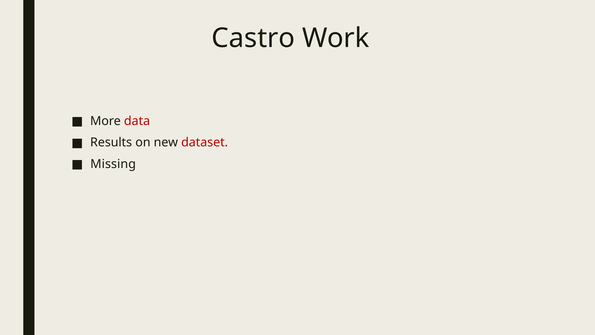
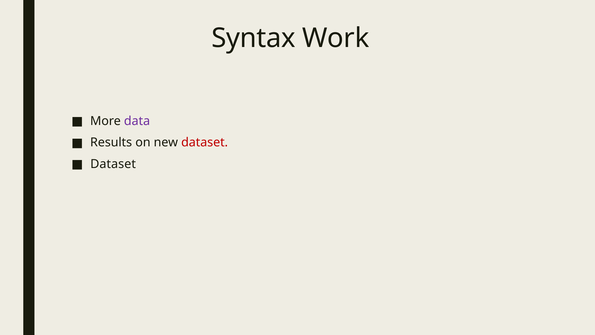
Castro: Castro -> Syntax (253, 38)
data colour: red -> purple (137, 121)
Missing: Missing -> Dataset (113, 164)
